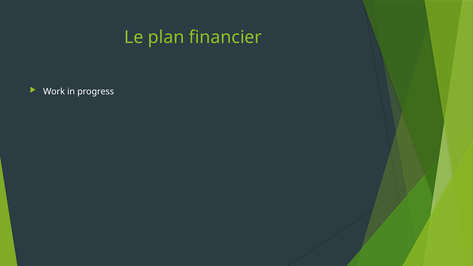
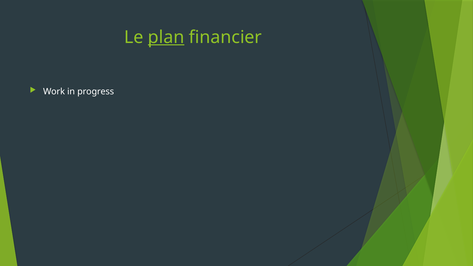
plan underline: none -> present (166, 37)
